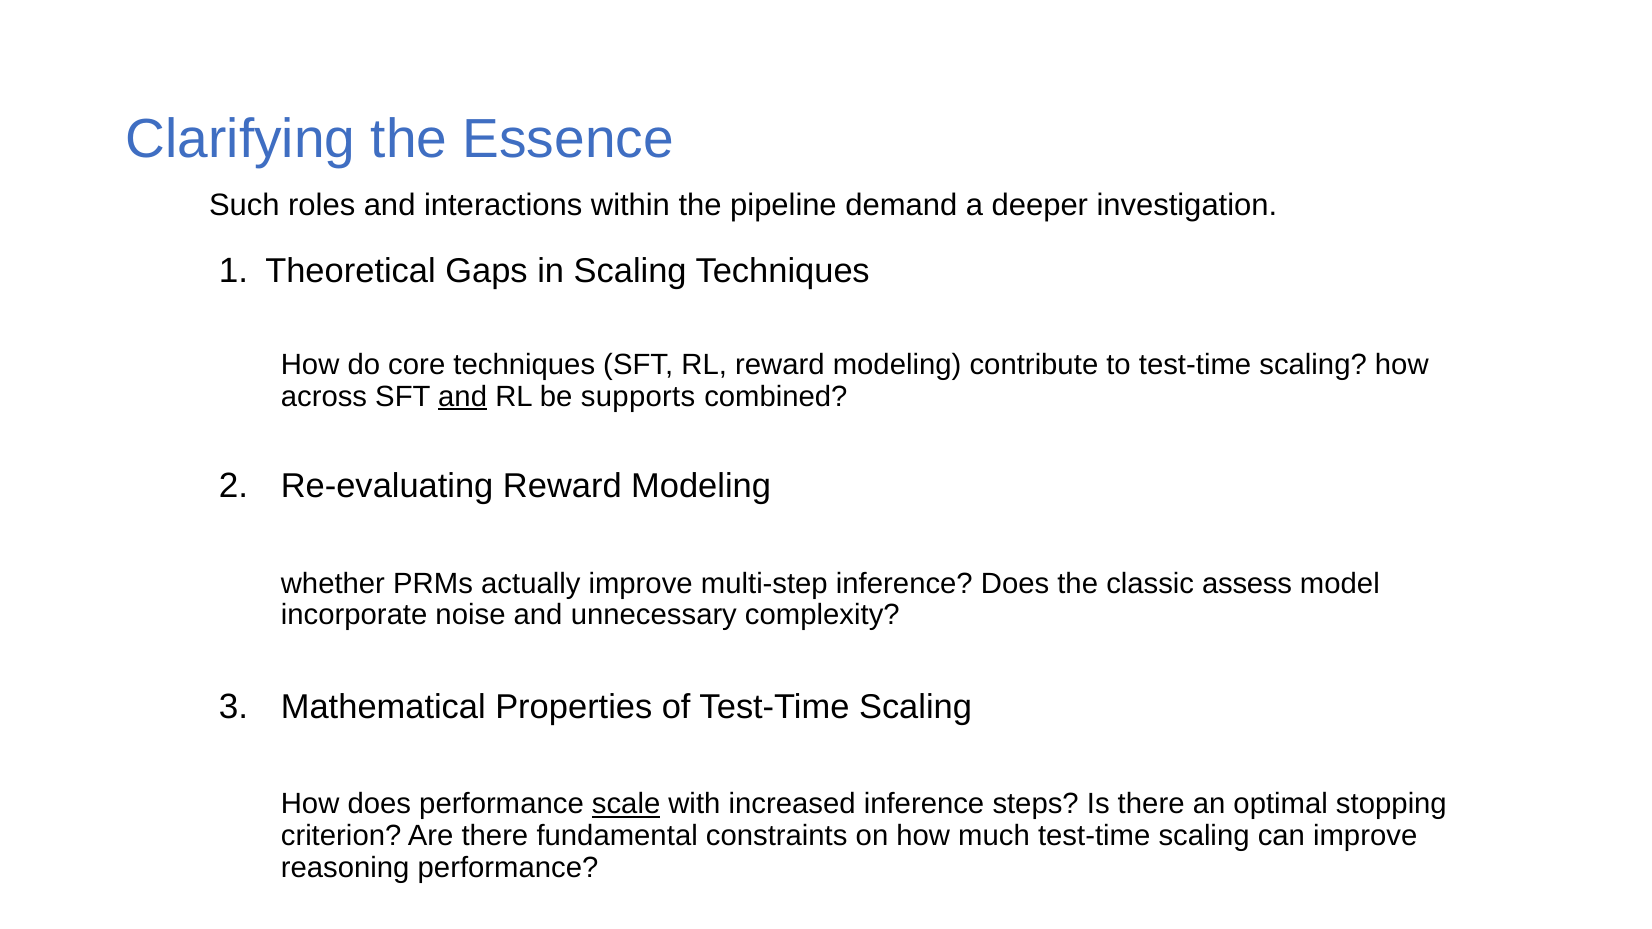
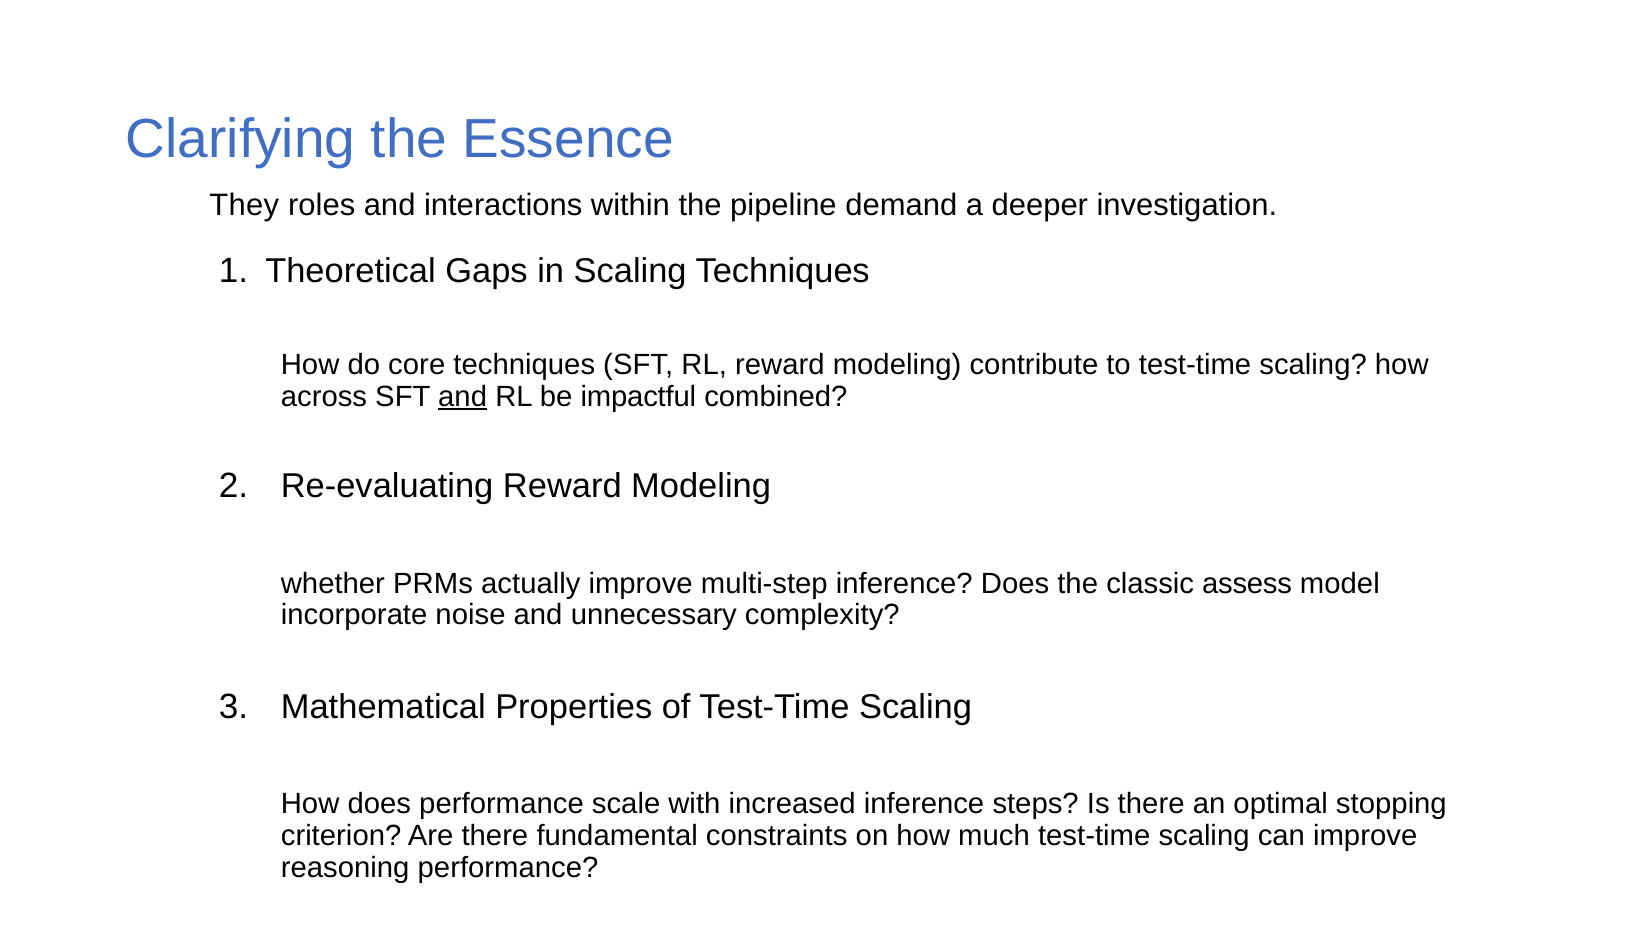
Such: Such -> They (244, 206)
supports: supports -> impactful (638, 396)
scale underline: present -> none (626, 805)
